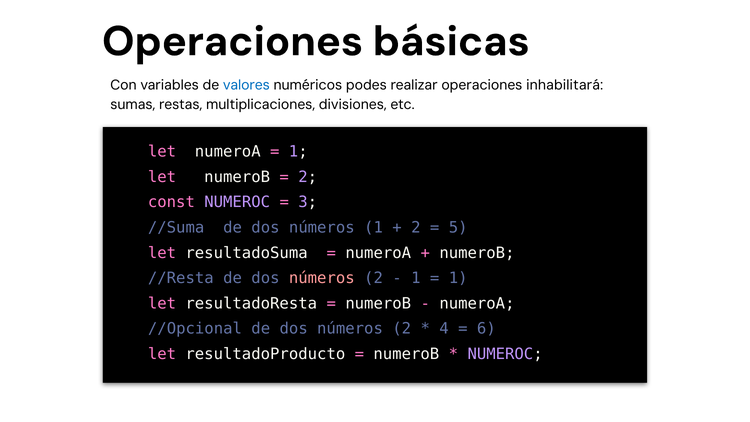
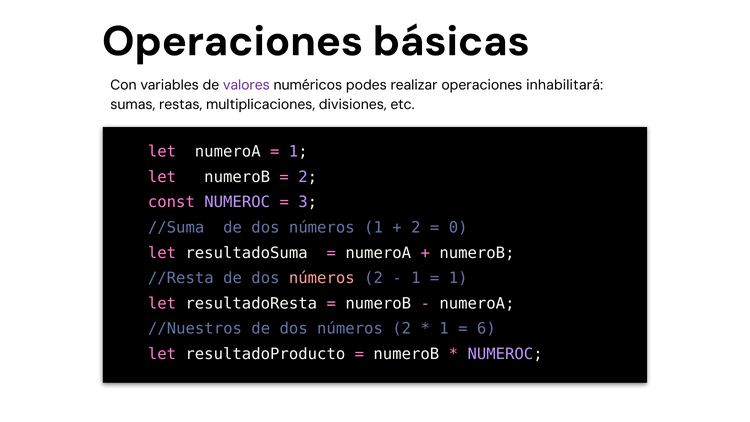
valores colour: blue -> purple (246, 85)
5: 5 -> 0 (458, 227)
//Opcional: //Opcional -> //Nuestros (195, 329)
4: 4 -> 1 (444, 329)
